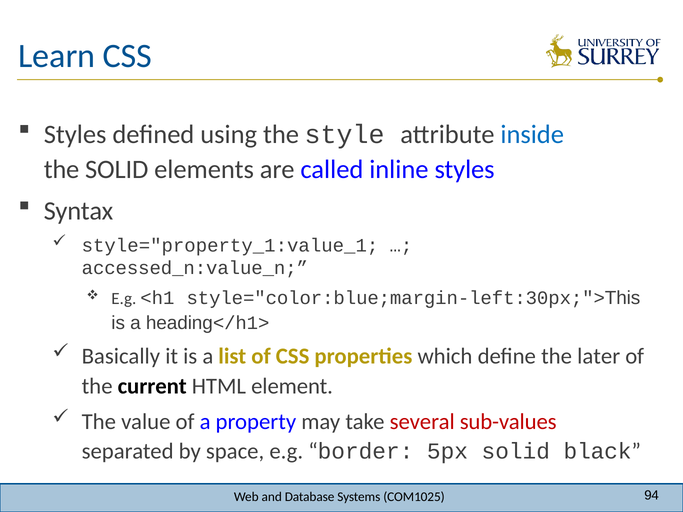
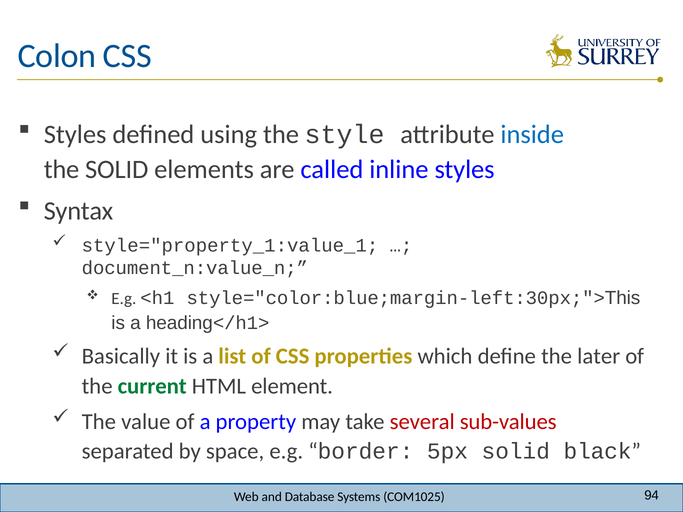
Learn: Learn -> Colon (57, 56)
accessed_n:value_n: accessed_n:value_n -> document_n:value_n (195, 268)
current colour: black -> green (152, 386)
